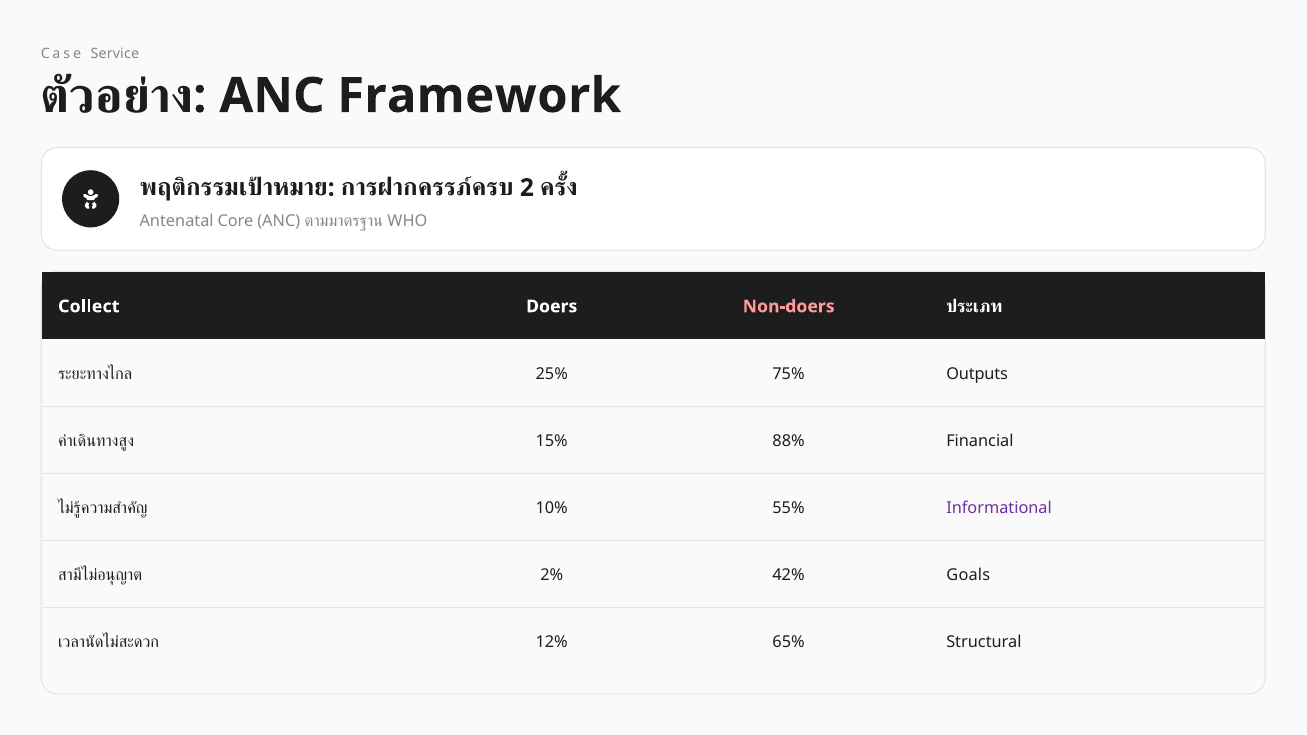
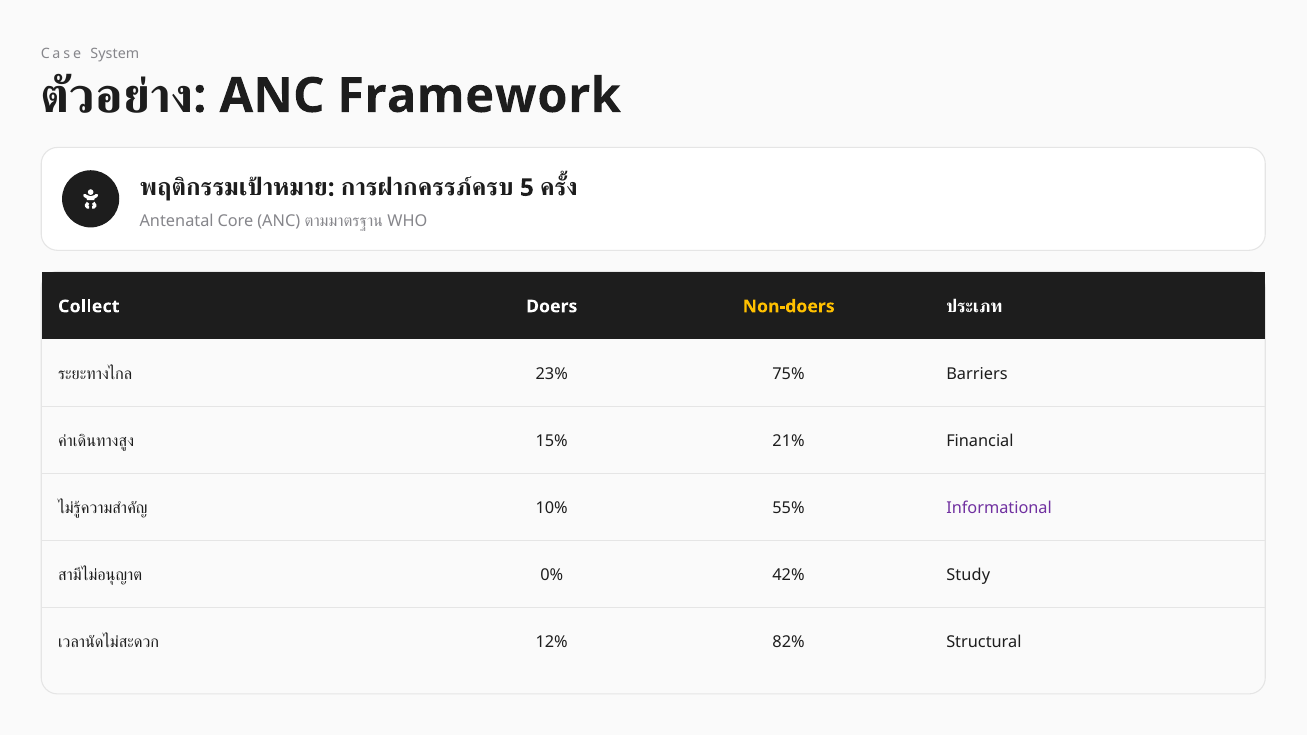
Service: Service -> System (115, 54)
2: 2 -> 5 (527, 188)
Non-doers colour: pink -> yellow (789, 307)
25%: 25% -> 23% (552, 374)
Outputs: Outputs -> Barriers (977, 374)
88%: 88% -> 21% (789, 441)
2%: 2% -> 0% (552, 575)
Goals: Goals -> Study (968, 575)
65%: 65% -> 82% (789, 642)
